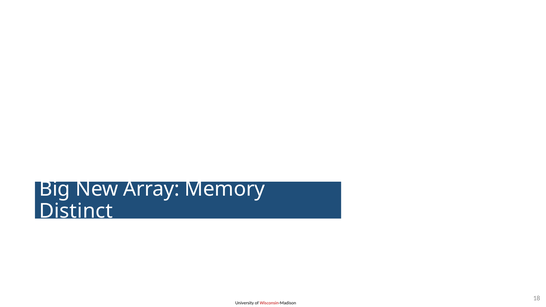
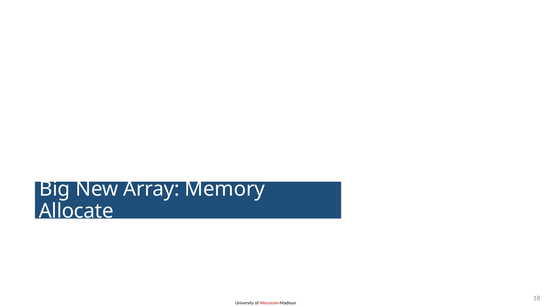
Distinct: Distinct -> Allocate (76, 211)
